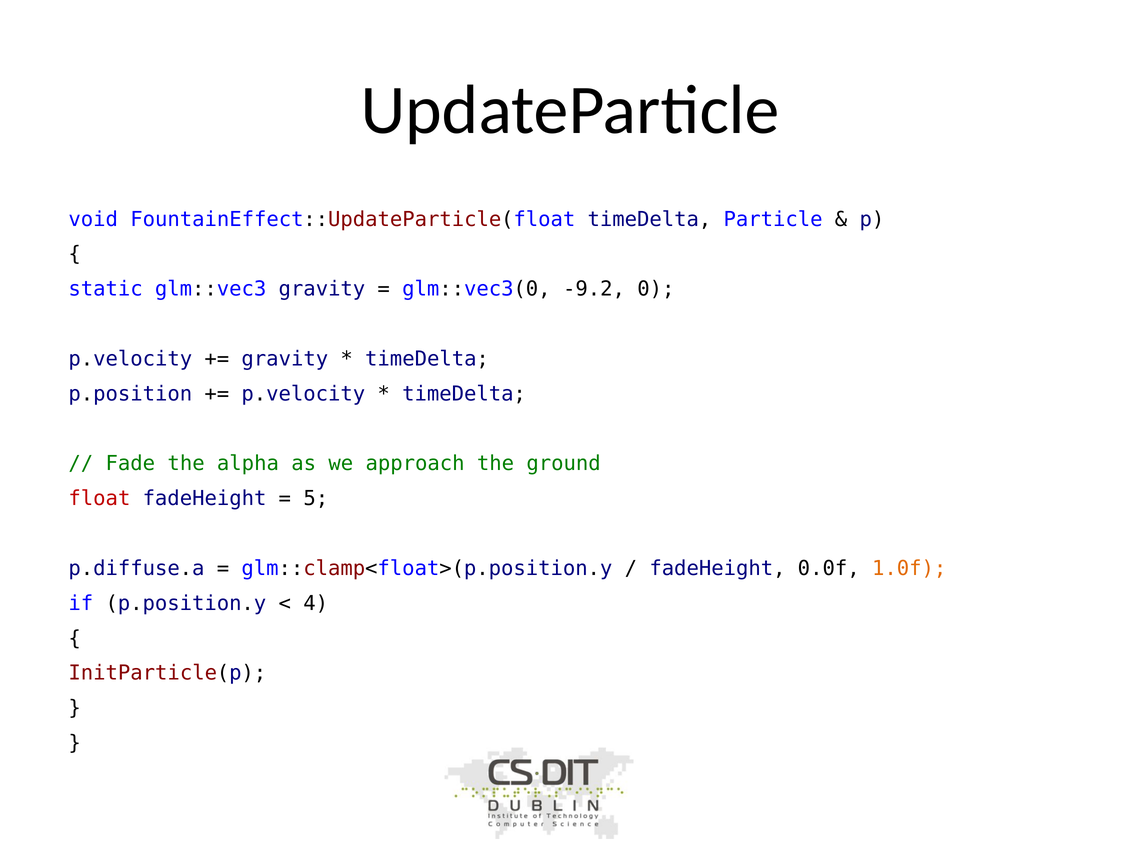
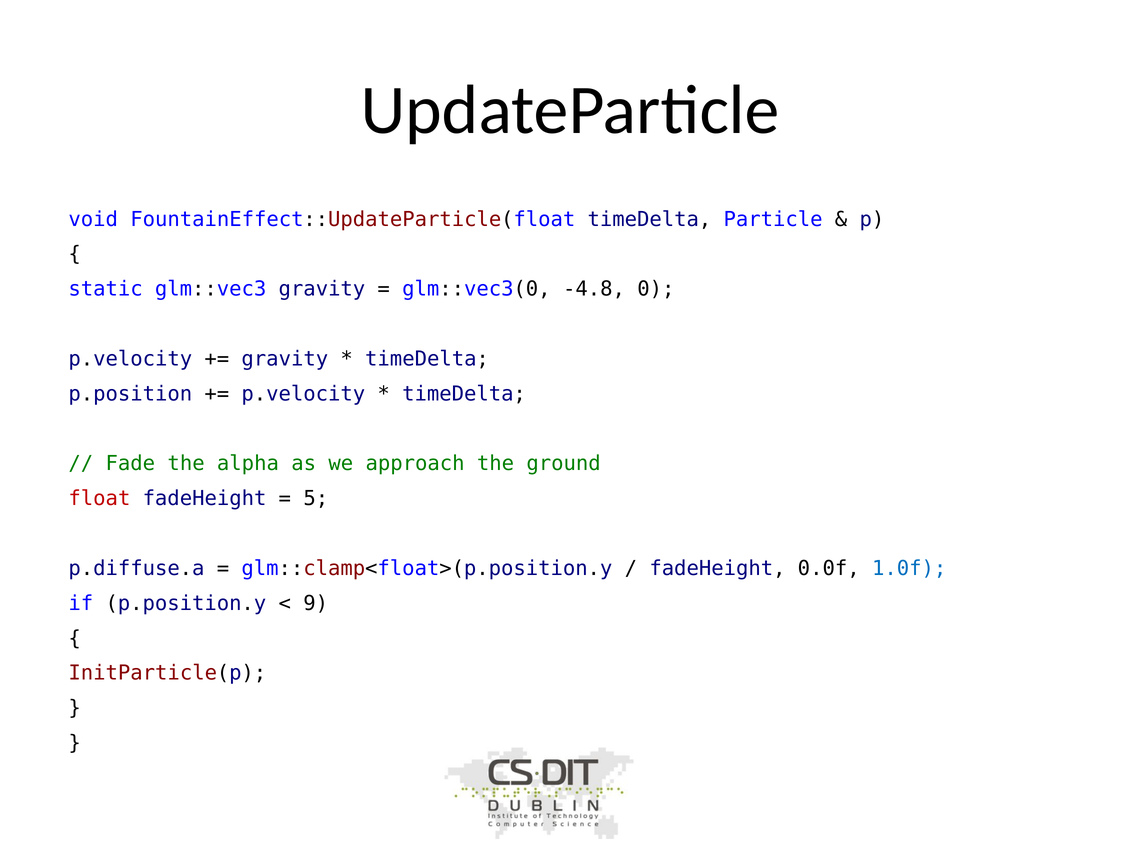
-9.2: -9.2 -> -4.8 (594, 289)
1.0f colour: orange -> blue (909, 568)
4: 4 -> 9 (316, 603)
